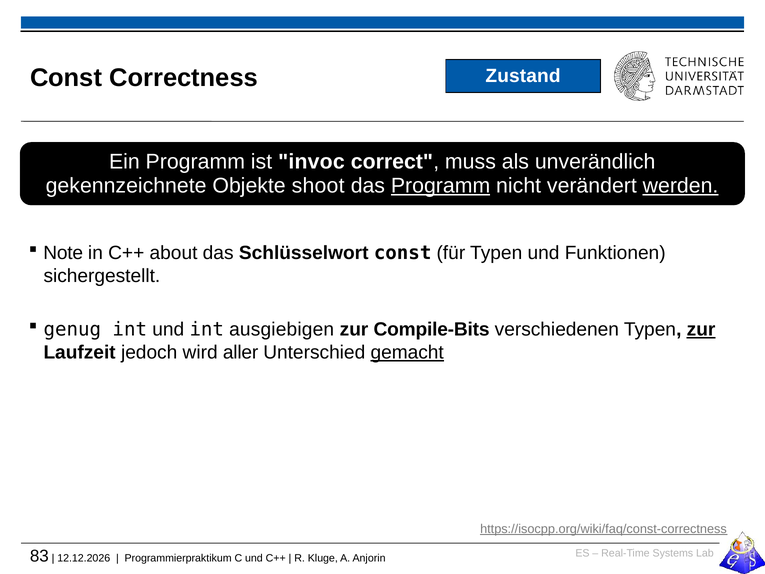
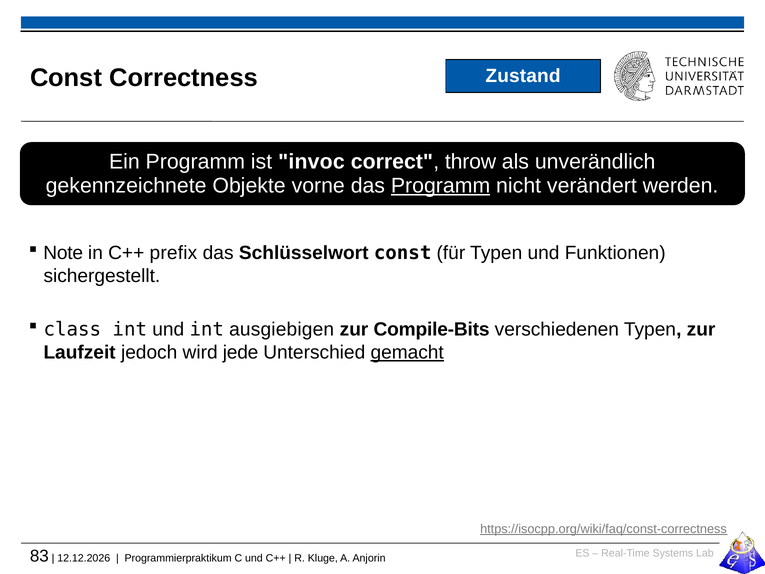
muss: muss -> throw (471, 162)
shoot: shoot -> vorne (318, 186)
werden underline: present -> none (681, 186)
about: about -> prefix (173, 253)
genug: genug -> class (72, 329)
zur underline: present -> none (701, 329)
aller: aller -> jede (241, 352)
